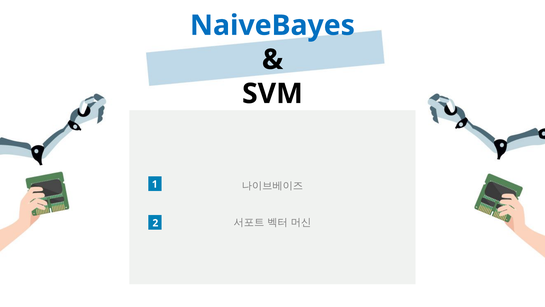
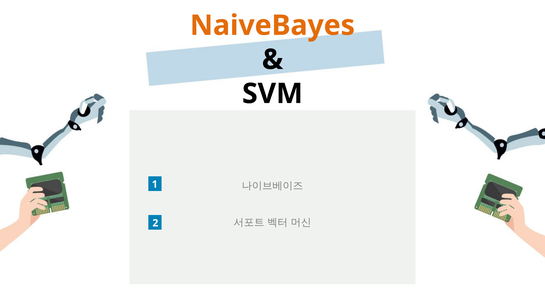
NaiveBayes colour: blue -> orange (272, 25)
